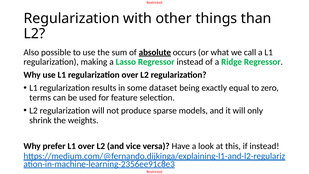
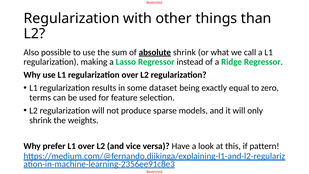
absolute occurs: occurs -> shrink (184, 52)
if instead: instead -> pattern (264, 146)
